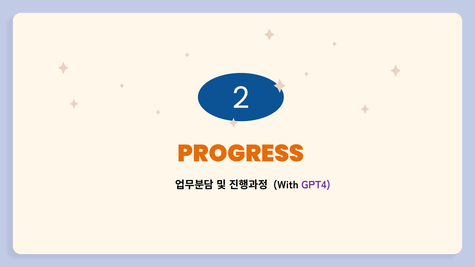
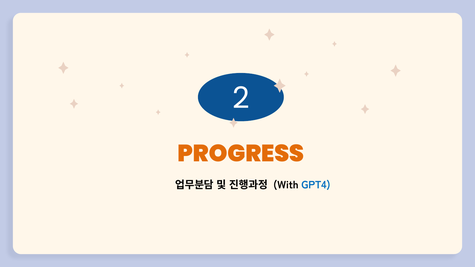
GPT4 colour: purple -> blue (316, 185)
